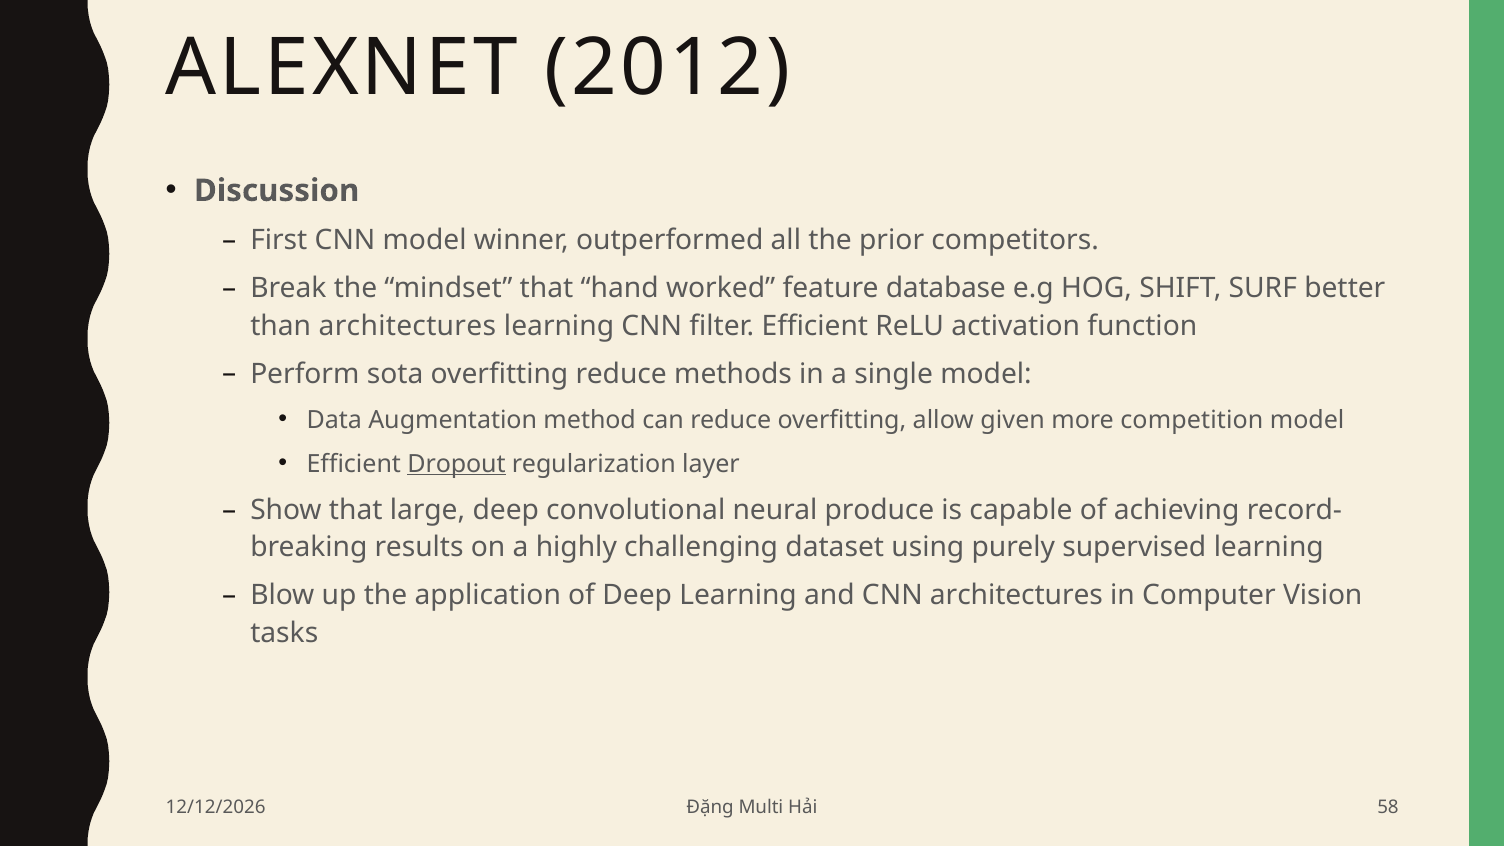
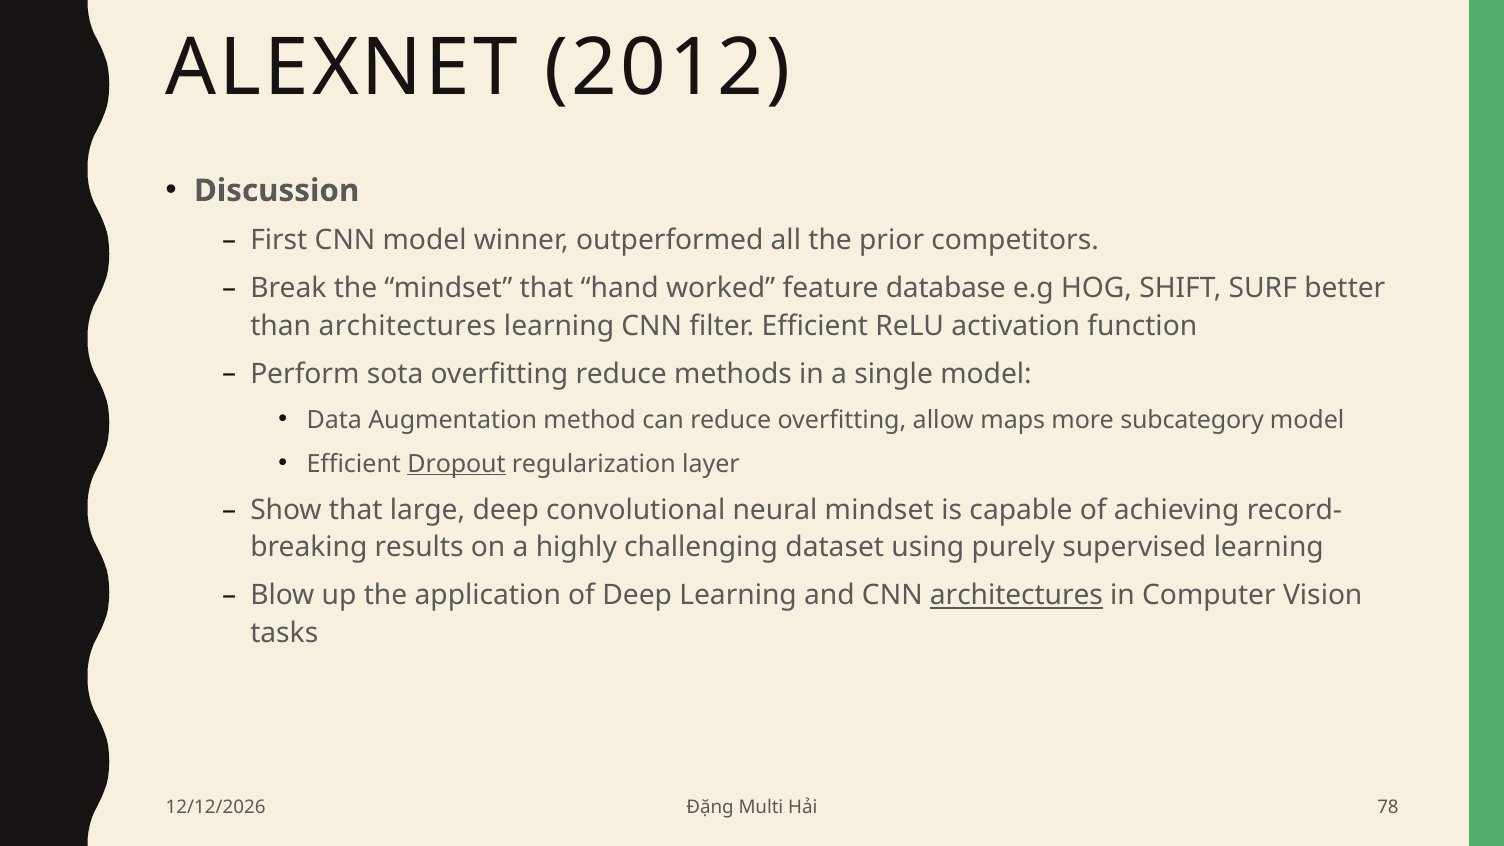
given: given -> maps (1013, 420)
competition: competition -> subcategory (1192, 420)
neural produce: produce -> mindset (879, 510)
architectures underline: none -> present (1016, 596)
58: 58 -> 78 (1388, 808)
